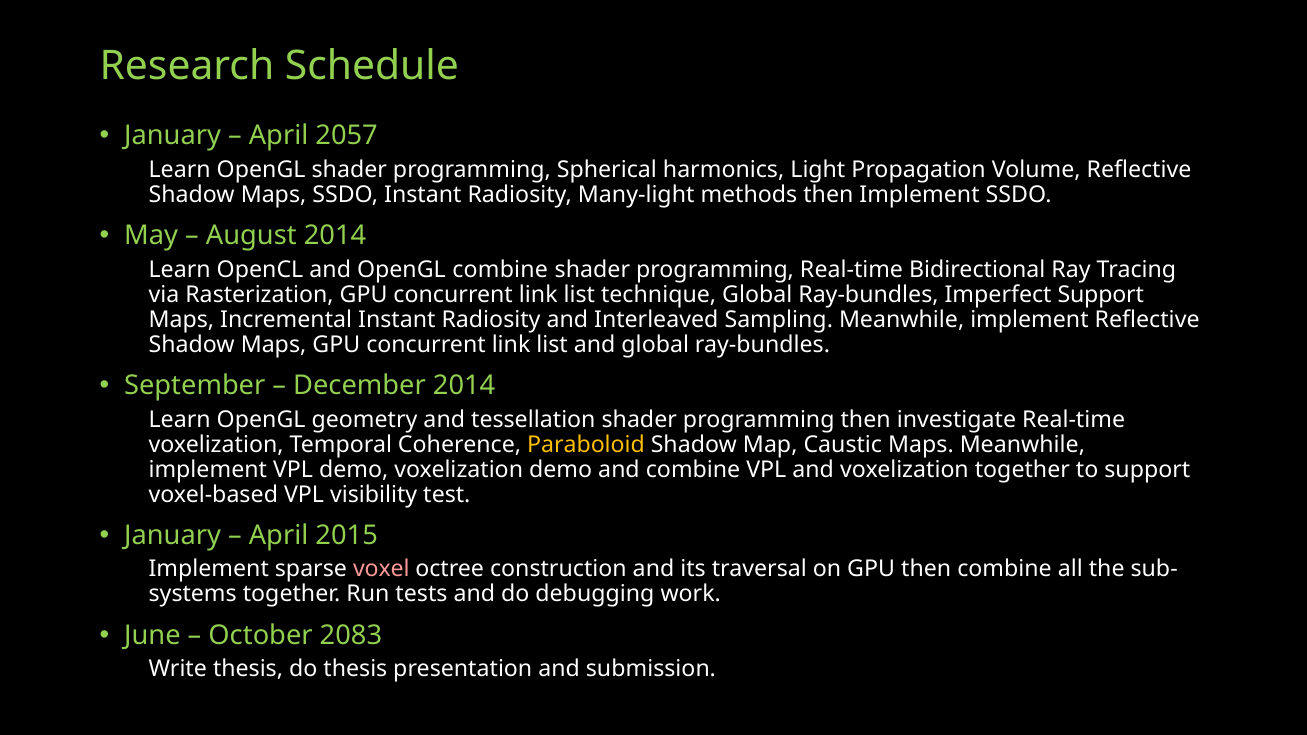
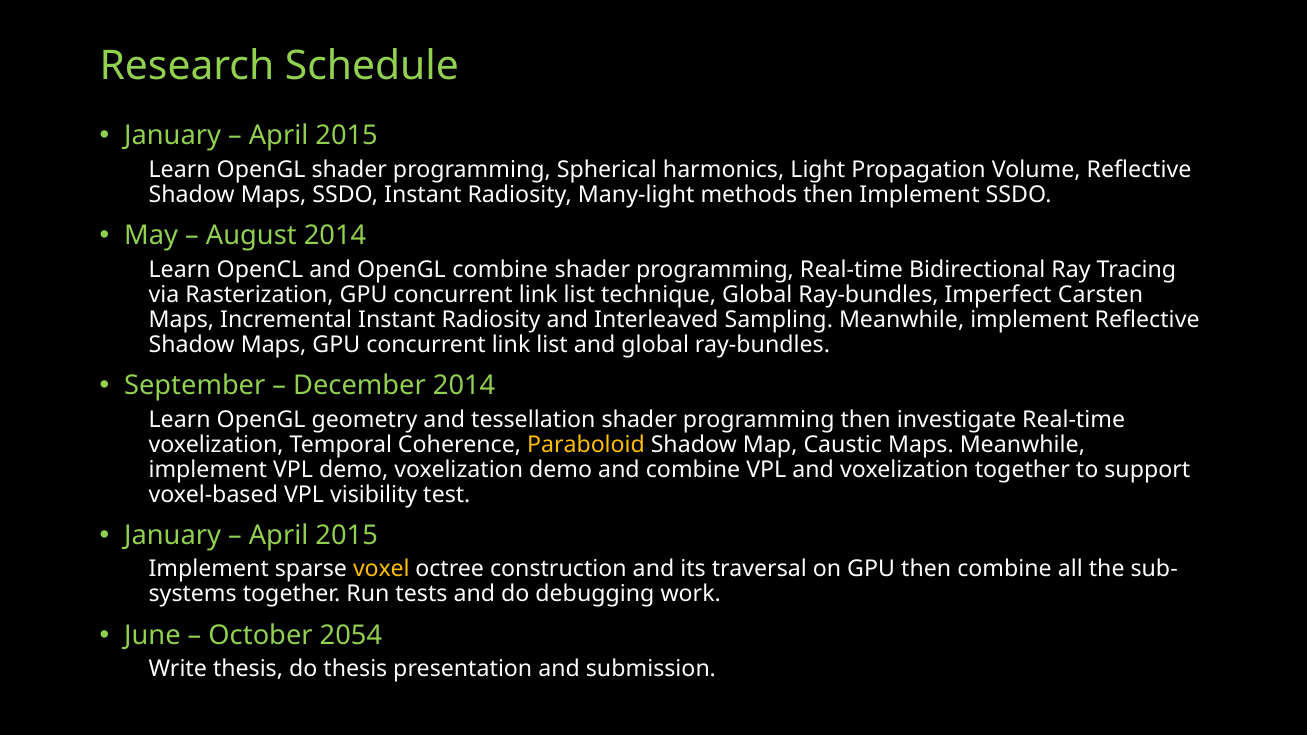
2057: 2057 -> 2015 (347, 136)
Imperfect Support: Support -> Carsten (1101, 295)
voxel colour: pink -> yellow (381, 569)
2083: 2083 -> 2054 (351, 635)
